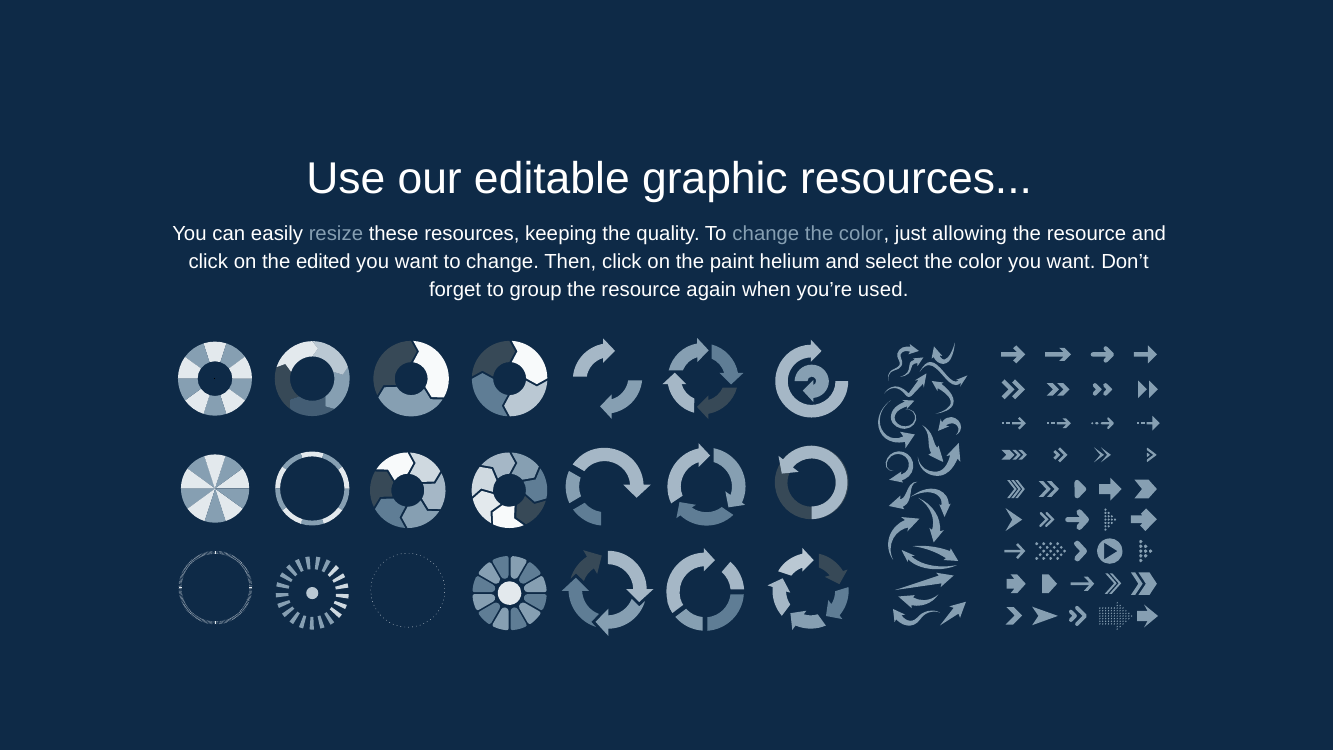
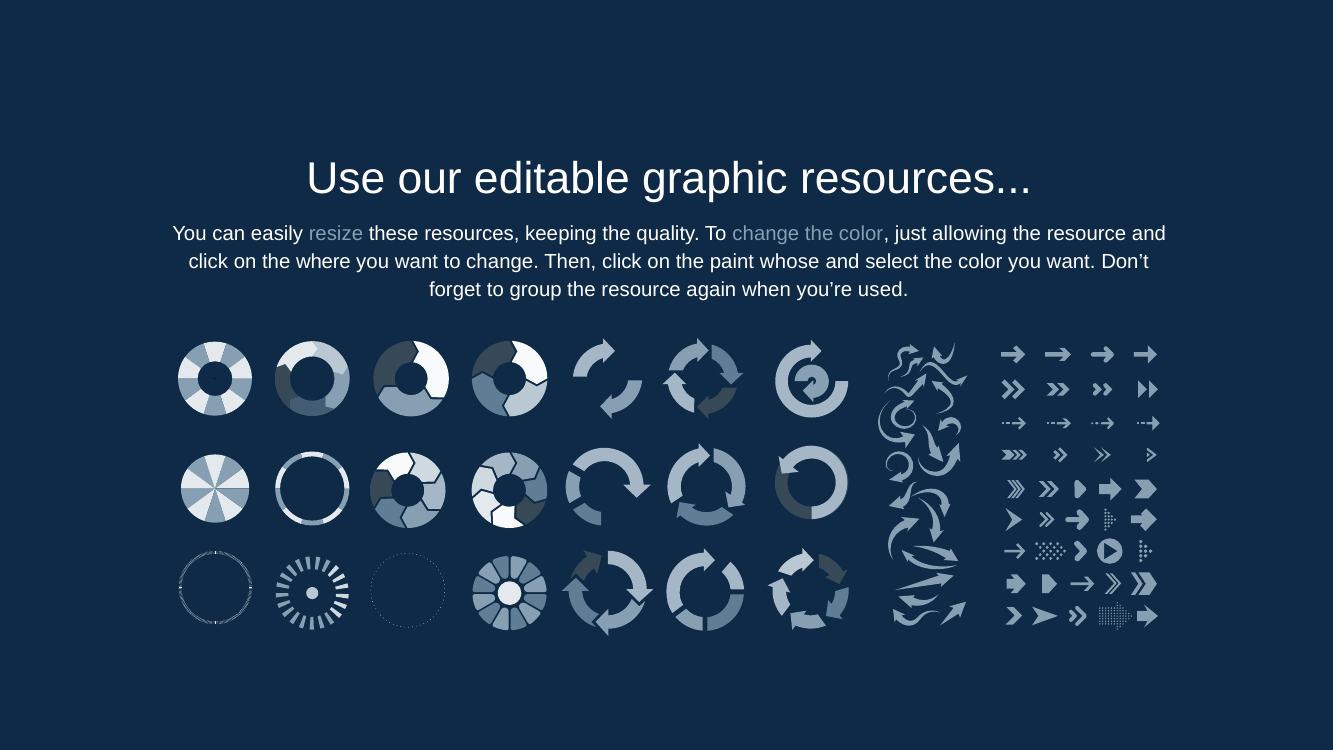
edited: edited -> where (323, 262)
helium: helium -> whose (790, 262)
